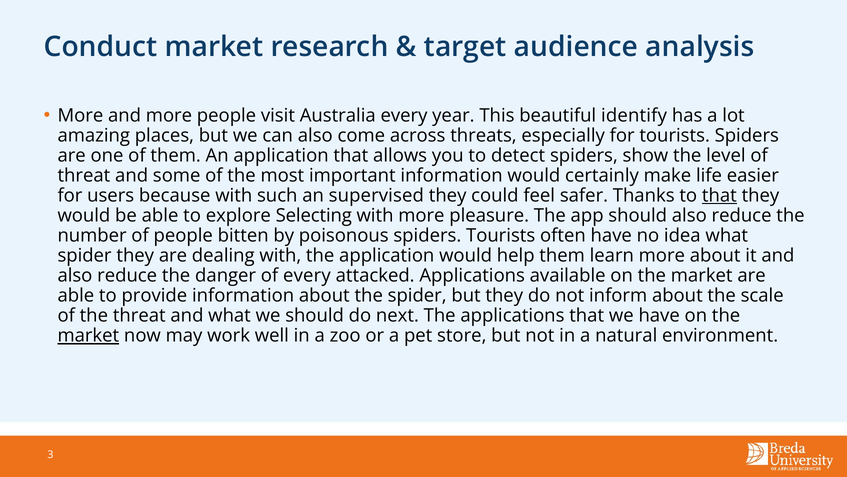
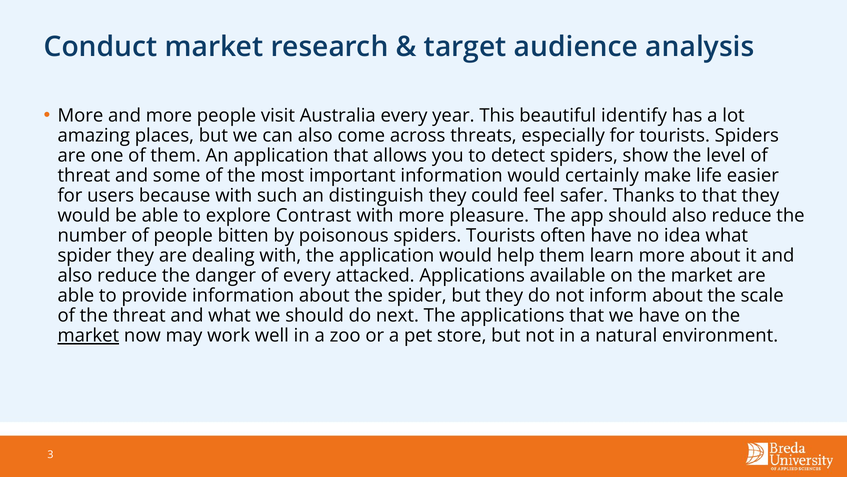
supervised: supervised -> distinguish (376, 195)
that underline: present -> none (719, 195)
Selecting: Selecting -> Contrast (314, 215)
